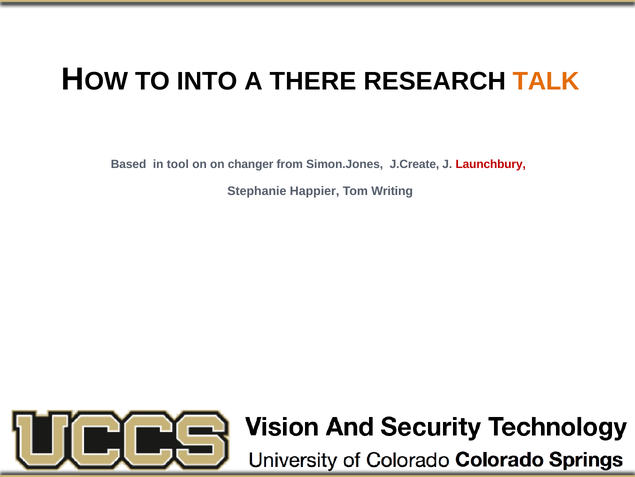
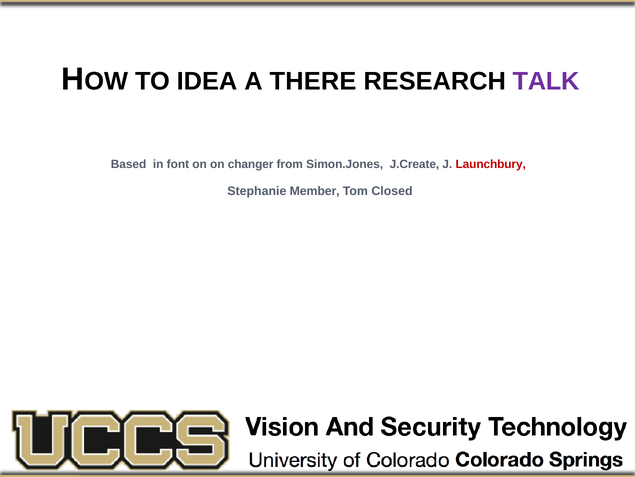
INTO: INTO -> IDEA (207, 81)
TALK colour: orange -> purple (546, 81)
tool: tool -> font (178, 164)
Happier: Happier -> Member (315, 191)
Writing: Writing -> Closed (392, 191)
